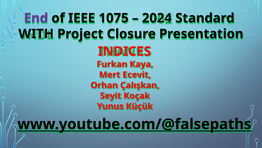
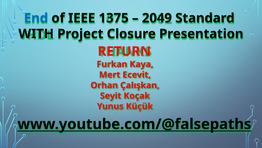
End colour: purple -> blue (36, 18)
1075: 1075 -> 1375 (114, 18)
2024: 2024 -> 2049 (157, 18)
INDICES: INDICES -> RETURN (124, 51)
